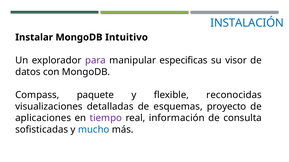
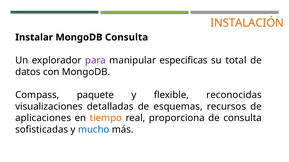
INSTALACIÓN colour: blue -> orange (247, 23)
MongoDB Intuitivo: Intuitivo -> Consulta (127, 37)
visor: visor -> total (236, 61)
proyecto: proyecto -> recursos (226, 107)
tiempo colour: purple -> orange (106, 118)
información: información -> proporciona (177, 118)
